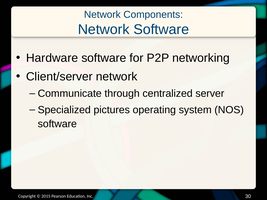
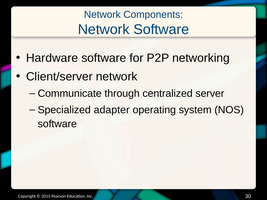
pictures: pictures -> adapter (112, 110)
